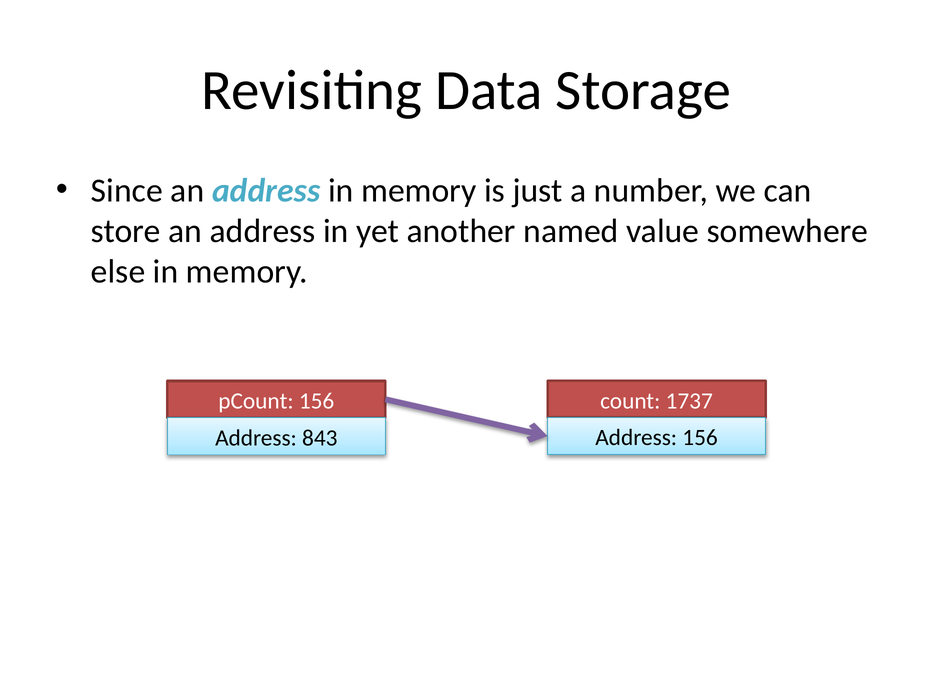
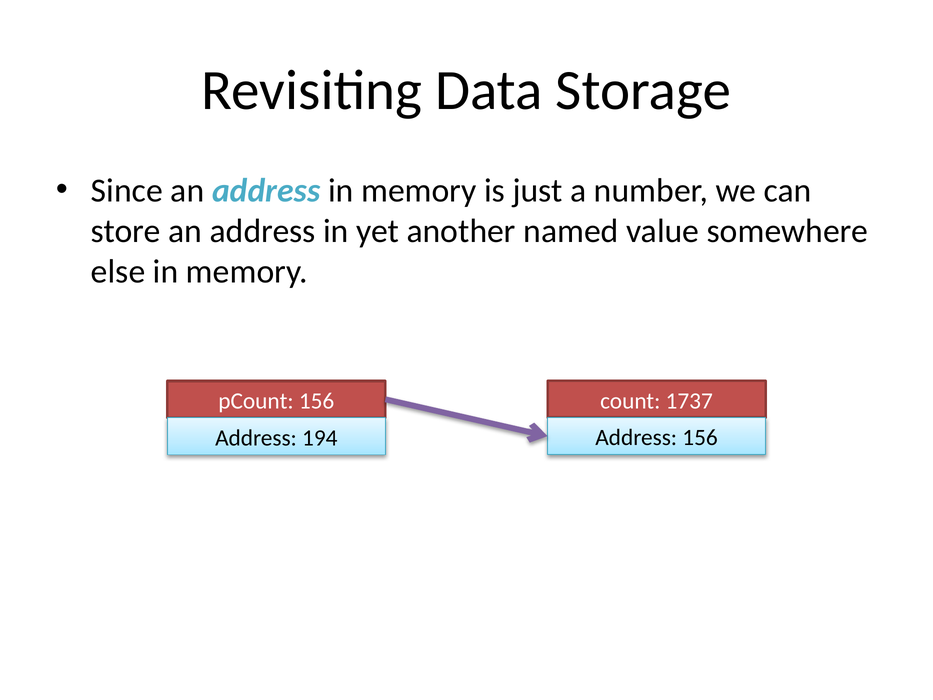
843: 843 -> 194 (320, 438)
